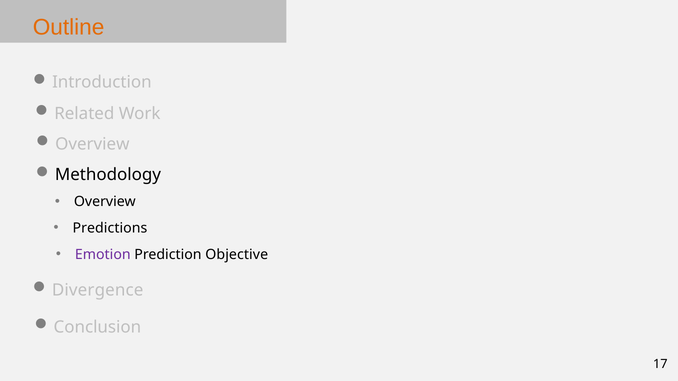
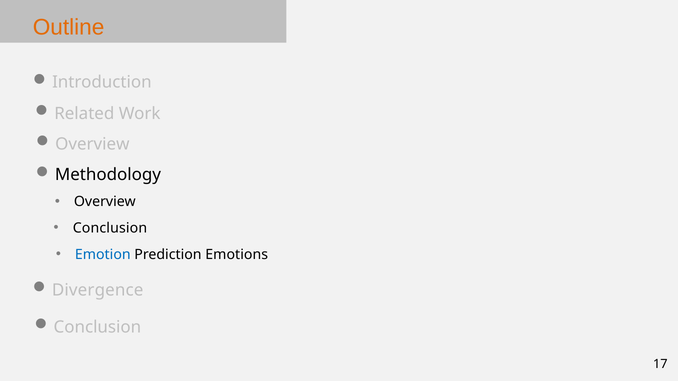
Predictions: Predictions -> Conclusion (110, 228)
Emotion colour: purple -> blue (103, 255)
Objective: Objective -> Emotions (237, 255)
